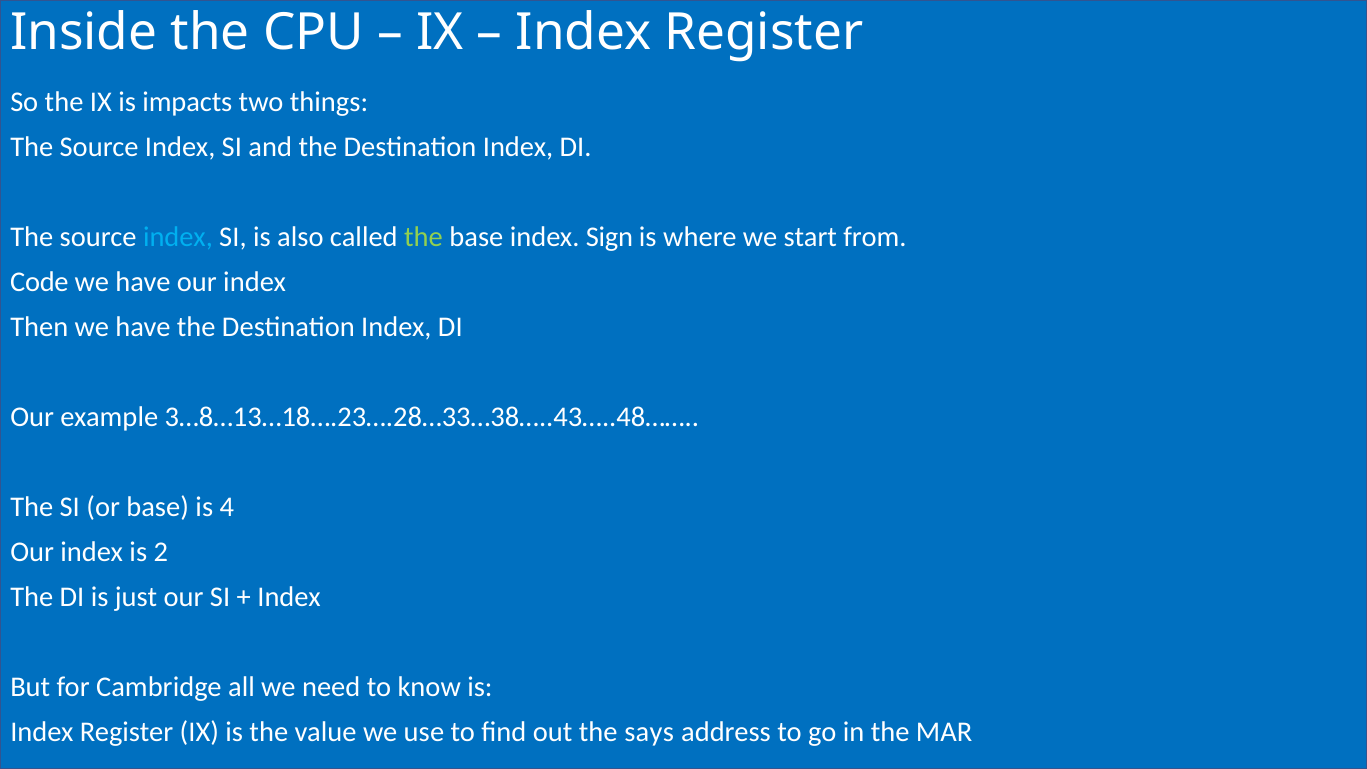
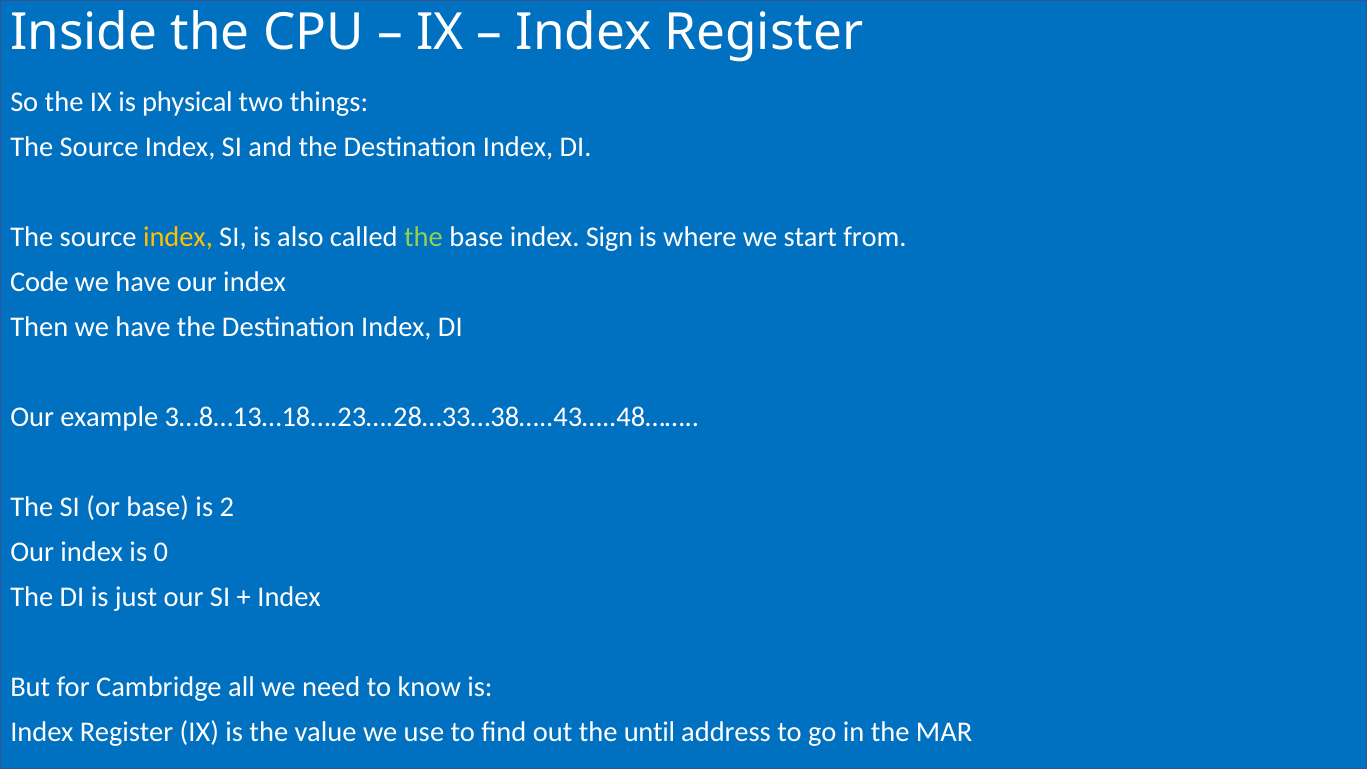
impacts: impacts -> physical (187, 102)
index colour: light blue -> yellow (178, 237)
4: 4 -> 2 (227, 507)
2: 2 -> 0 (161, 552)
says: says -> until (649, 732)
